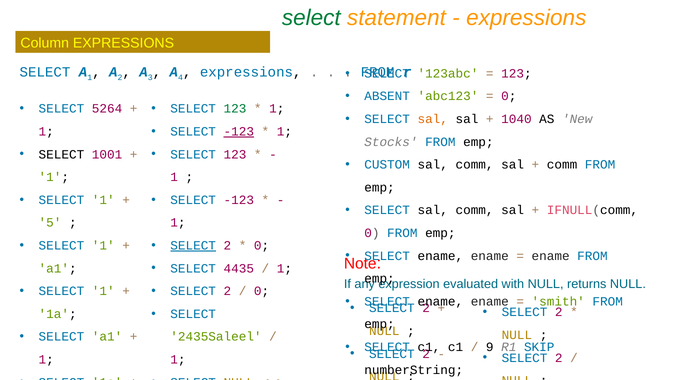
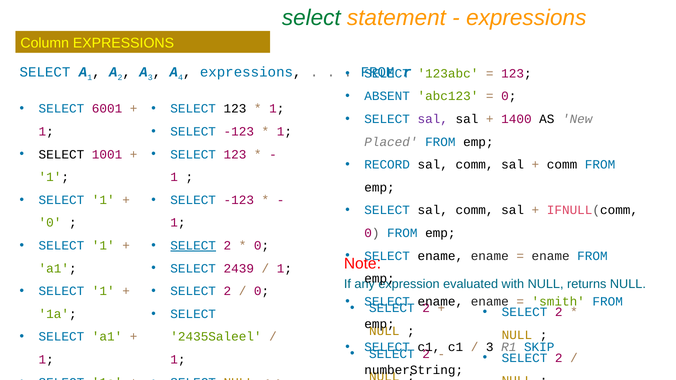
5264: 5264 -> 6001 (107, 109)
123 colour: green -> black (235, 109)
sal colour: orange -> purple (433, 119)
1040: 1040 -> 1400 (516, 119)
-123 underline: present -> none (239, 132)
Stocks: Stocks -> Placed (391, 142)
CUSTOM: CUSTOM -> RECORD (387, 165)
5: 5 -> 0 (50, 223)
4435: 4435 -> 2439 (239, 269)
9: 9 -> 3 (490, 347)
